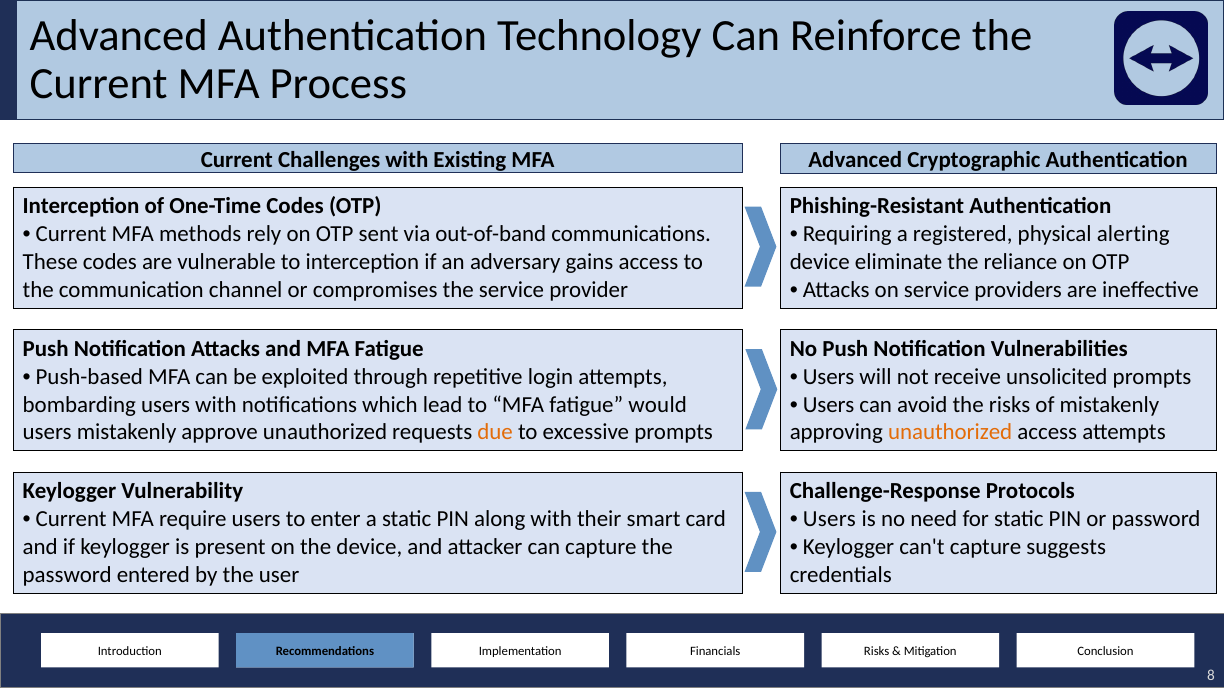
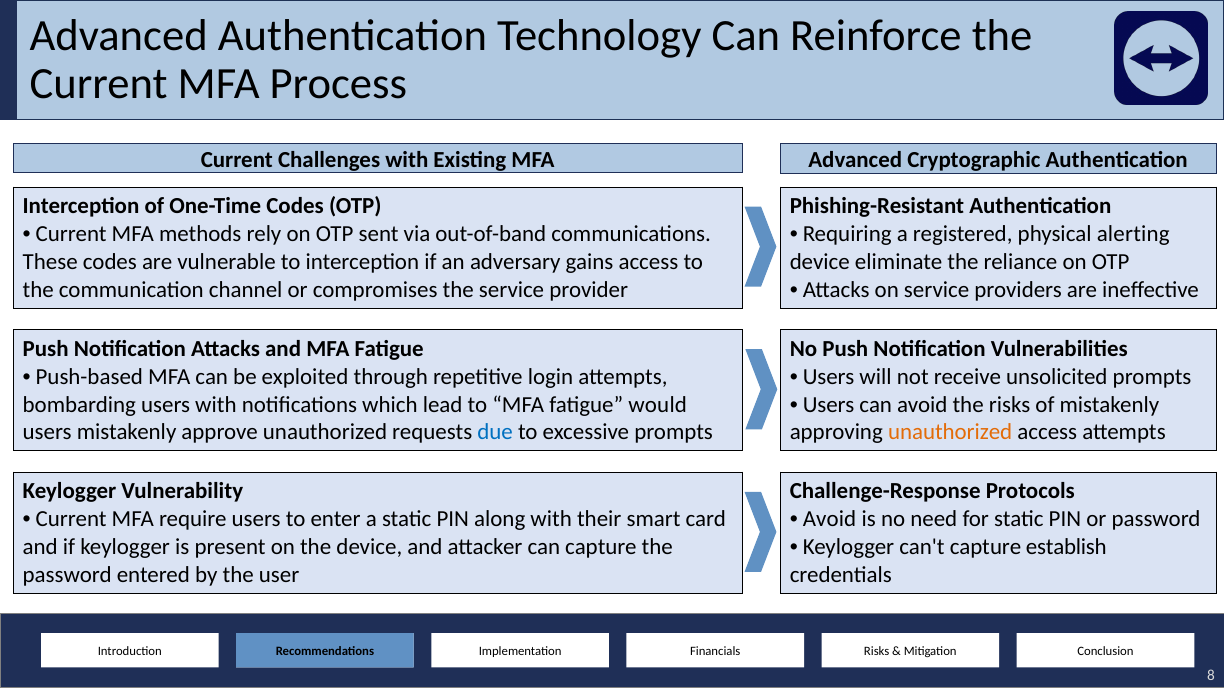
due colour: orange -> blue (495, 433)
Users: Users -> Avoid (830, 519)
suggests: suggests -> establish (1066, 547)
